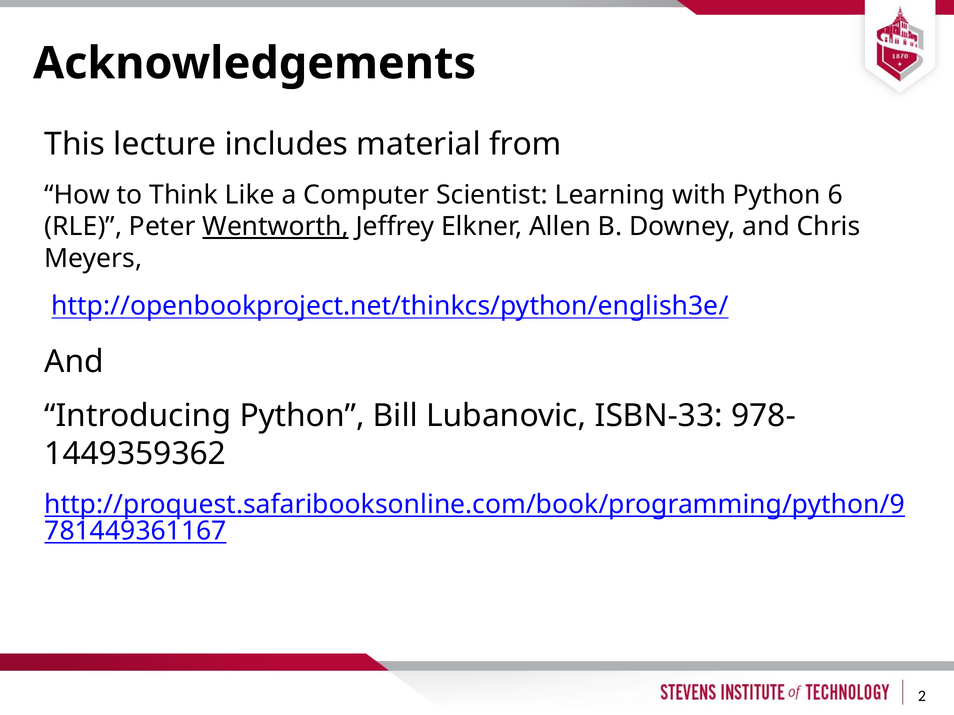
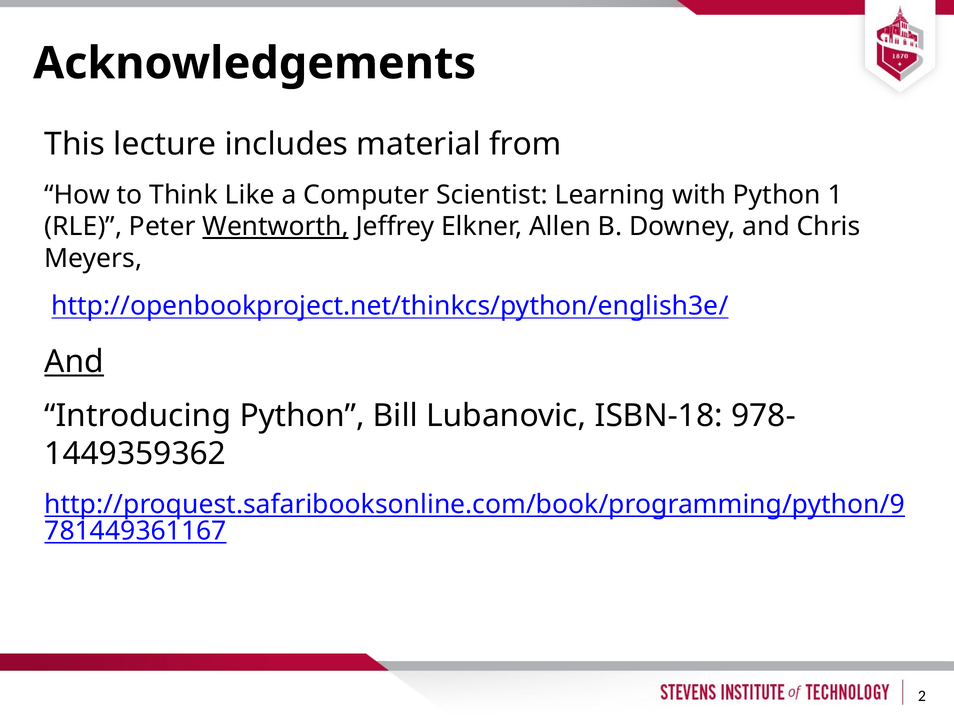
6: 6 -> 1 (835, 195)
And underline: none -> present (74, 362)
ISBN-33: ISBN-33 -> ISBN-18 (659, 416)
